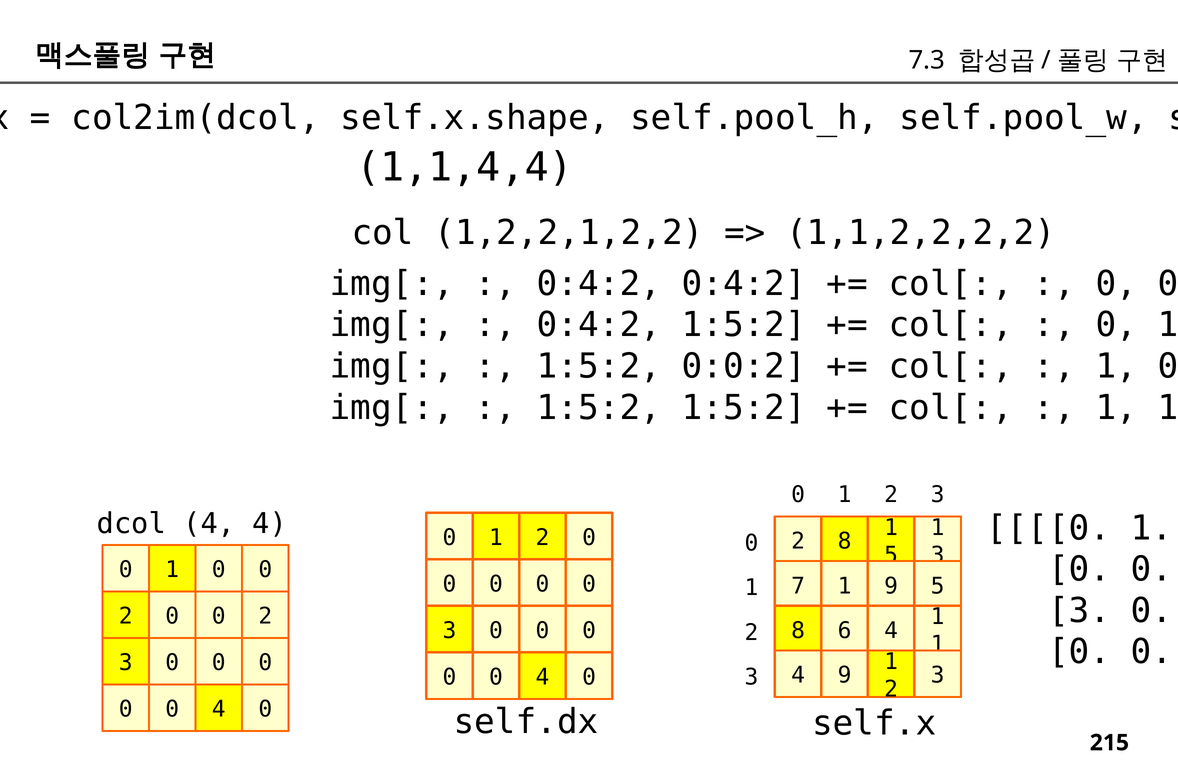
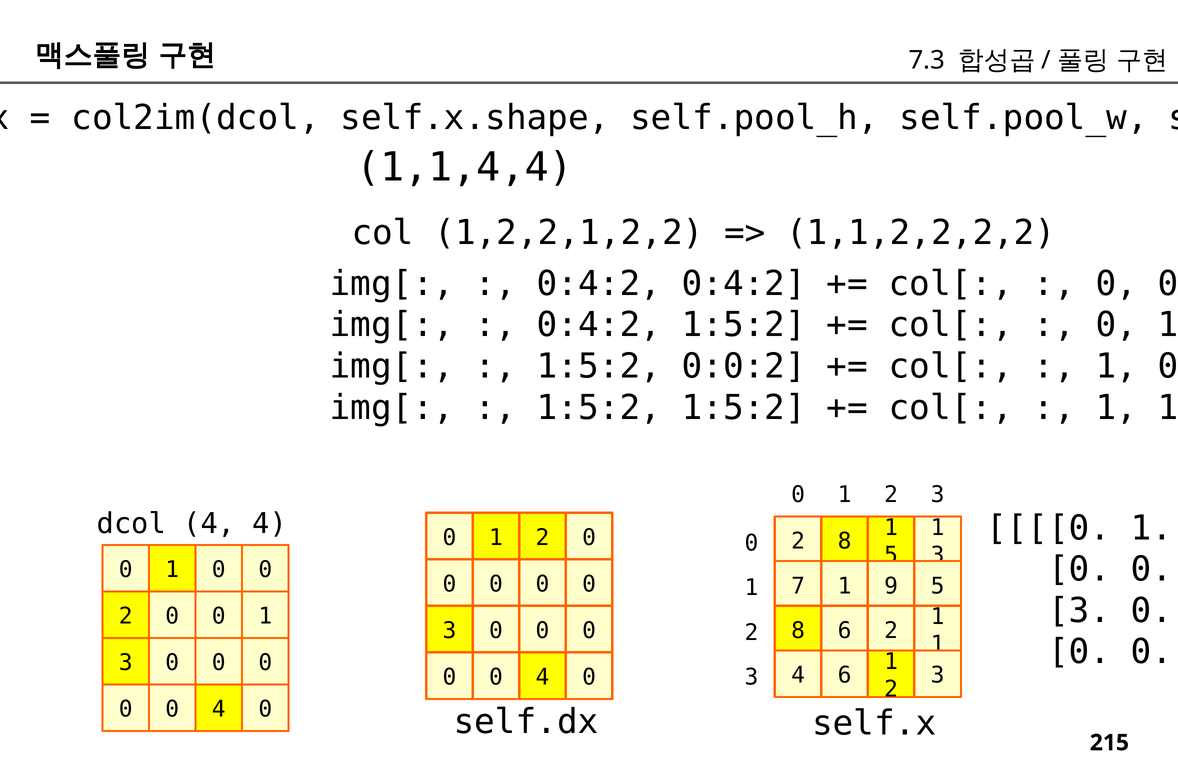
2 0 0 2: 2 -> 1 (265, 616)
6 4: 4 -> 2 (891, 630)
4 9: 9 -> 6 (845, 675)
